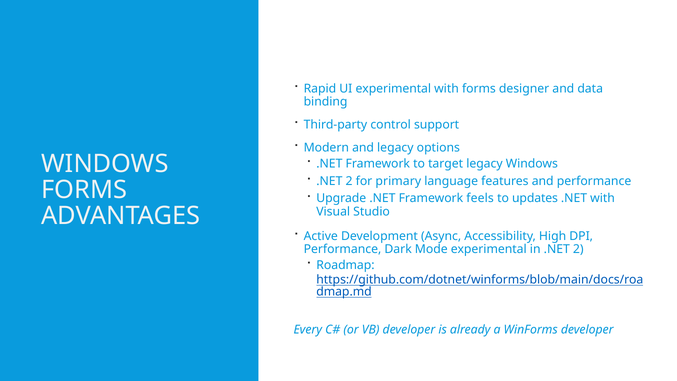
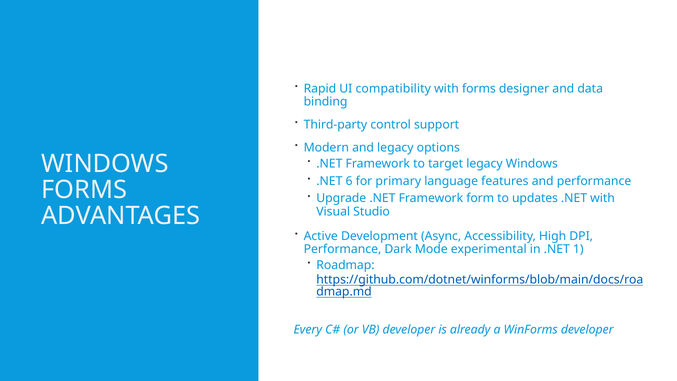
UI experimental: experimental -> compatibility (393, 88)
2: 2 -> 6 (349, 181)
feels: feels -> form (480, 198)
in .NET 2: 2 -> 1 (578, 249)
